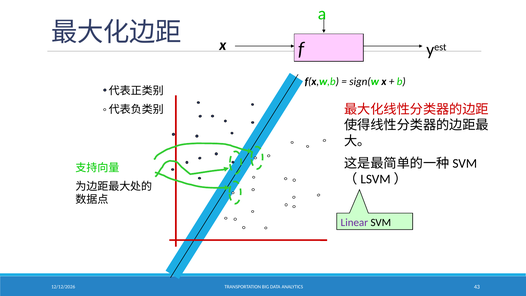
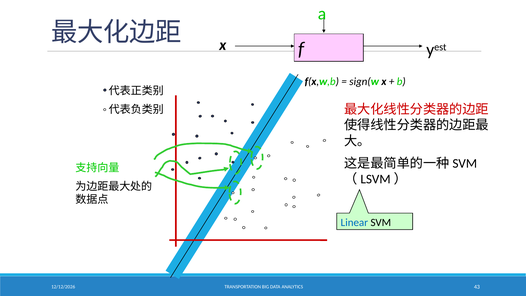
Linear colour: purple -> blue (354, 222)
